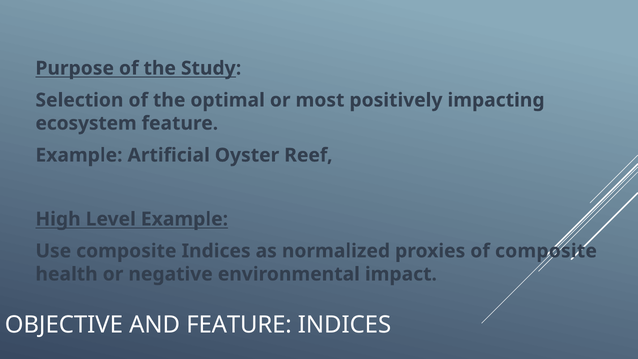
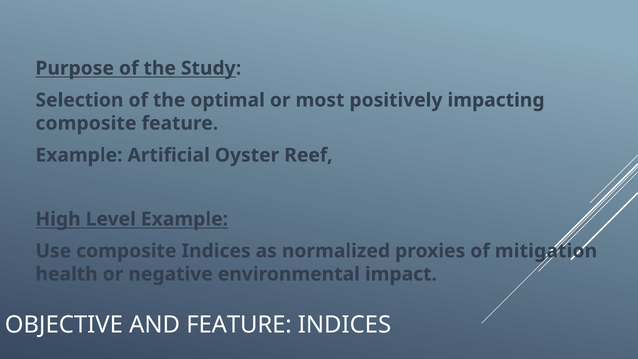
ecosystem: ecosystem -> composite (86, 123)
of composite: composite -> mitigation (546, 251)
